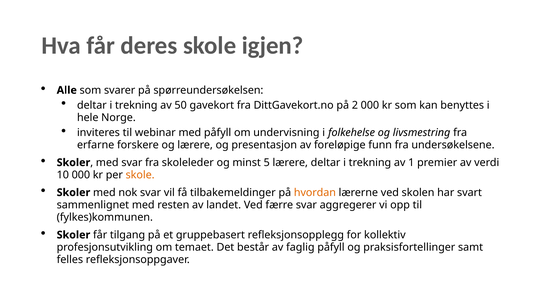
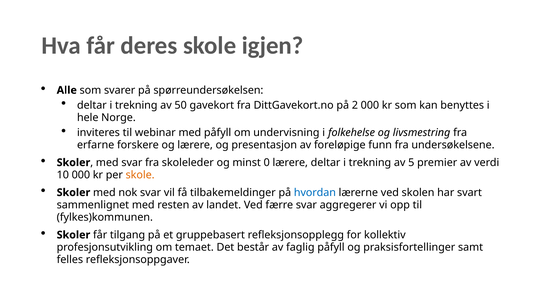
5: 5 -> 0 (267, 162)
1: 1 -> 5 (411, 162)
hvordan colour: orange -> blue (315, 192)
